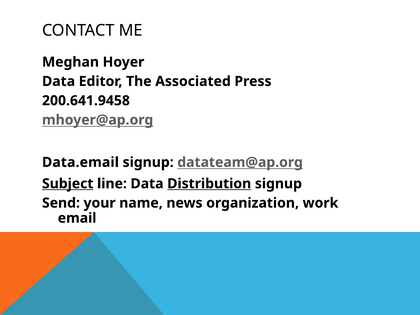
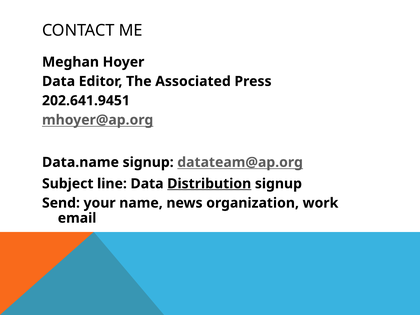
200.641.9458: 200.641.9458 -> 202.641.9451 (86, 101)
Data.email: Data.email -> Data.name (80, 162)
Subject underline: present -> none (68, 184)
